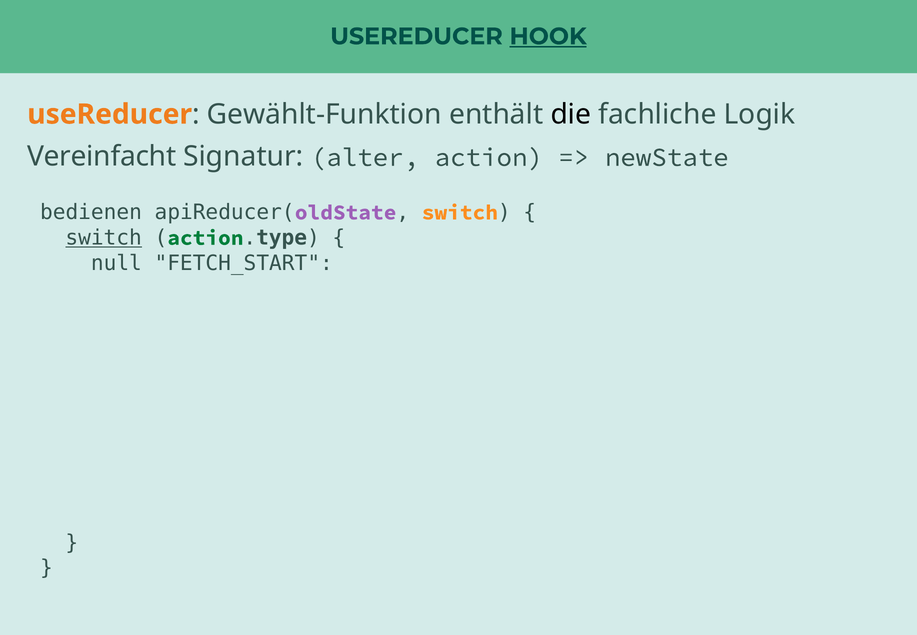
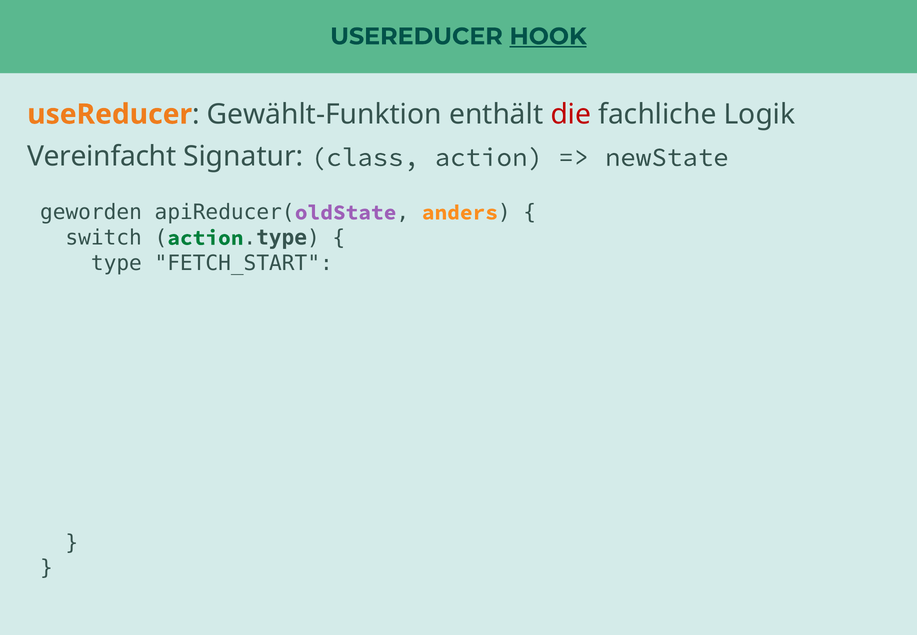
die colour: black -> red (571, 114)
alter: alter -> class (365, 157)
bedienen: bedienen -> geworden (91, 212)
switch: switch -> anders (460, 212)
switch underline: present -> none (104, 238)
null: null -> type (116, 263)
